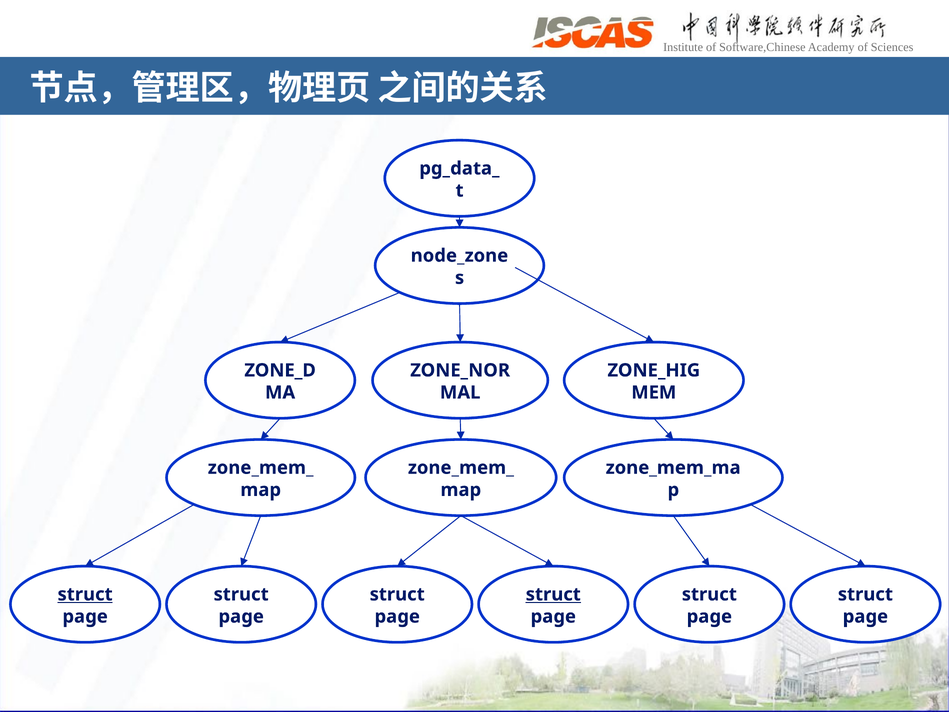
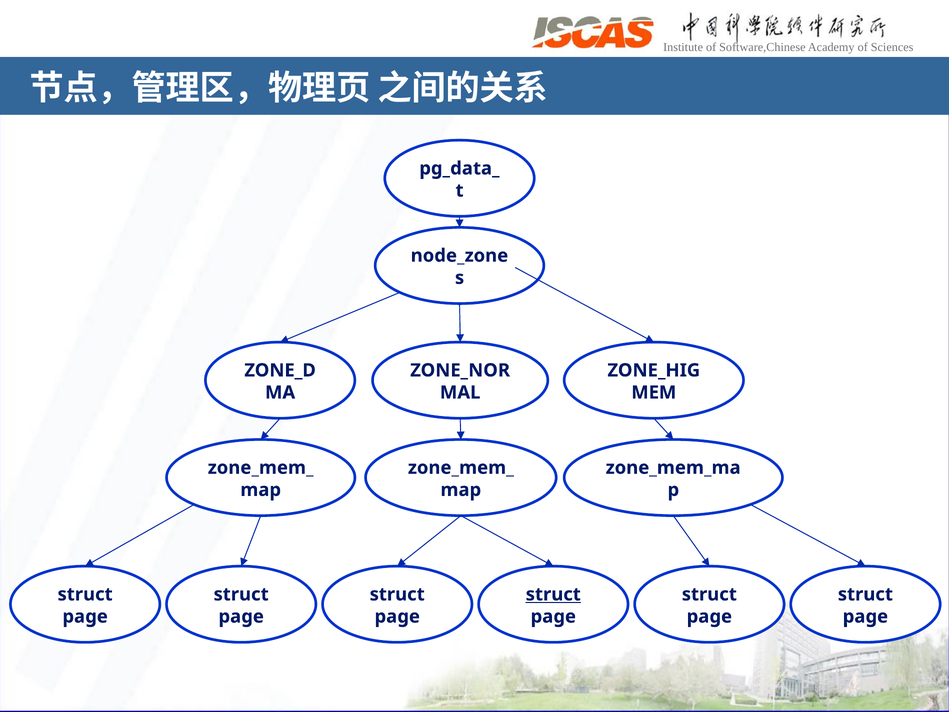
struct underline: present -> none (85, 594)
